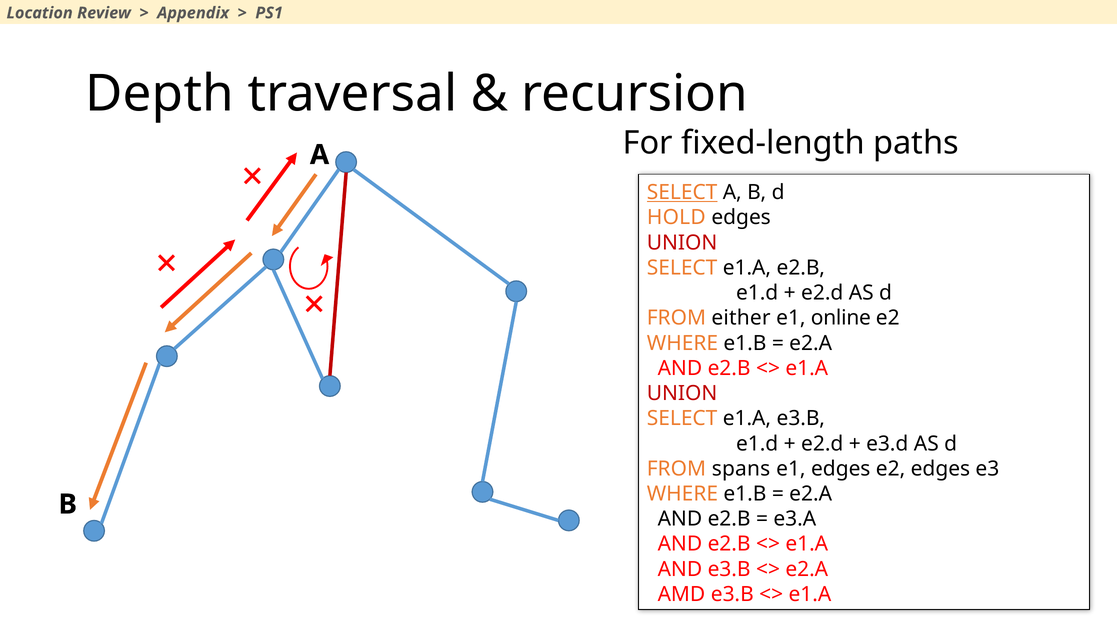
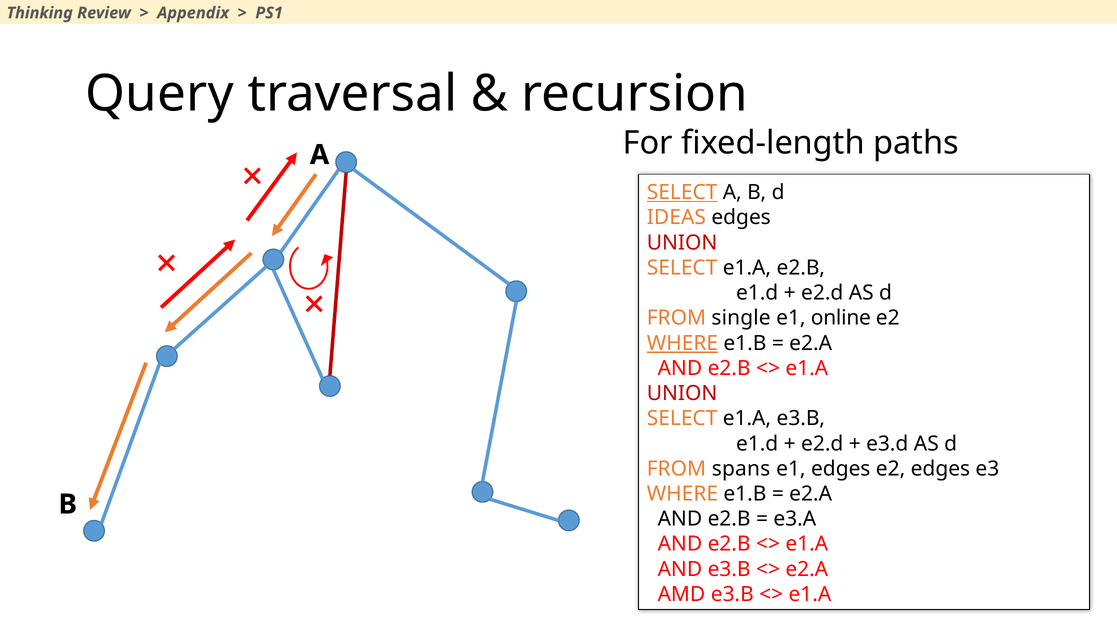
Location: Location -> Thinking (40, 13)
Depth: Depth -> Query (160, 94)
HOLD: HOLD -> IDEAS (676, 218)
either: either -> single (741, 318)
WHERE underline: none -> present (682, 343)
